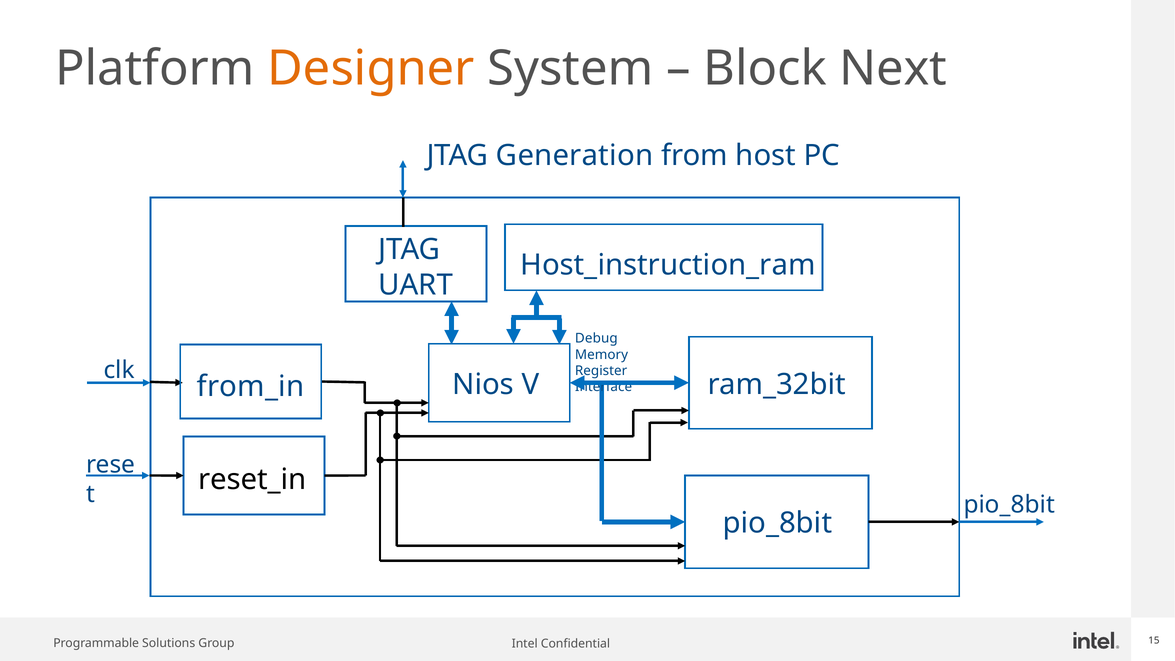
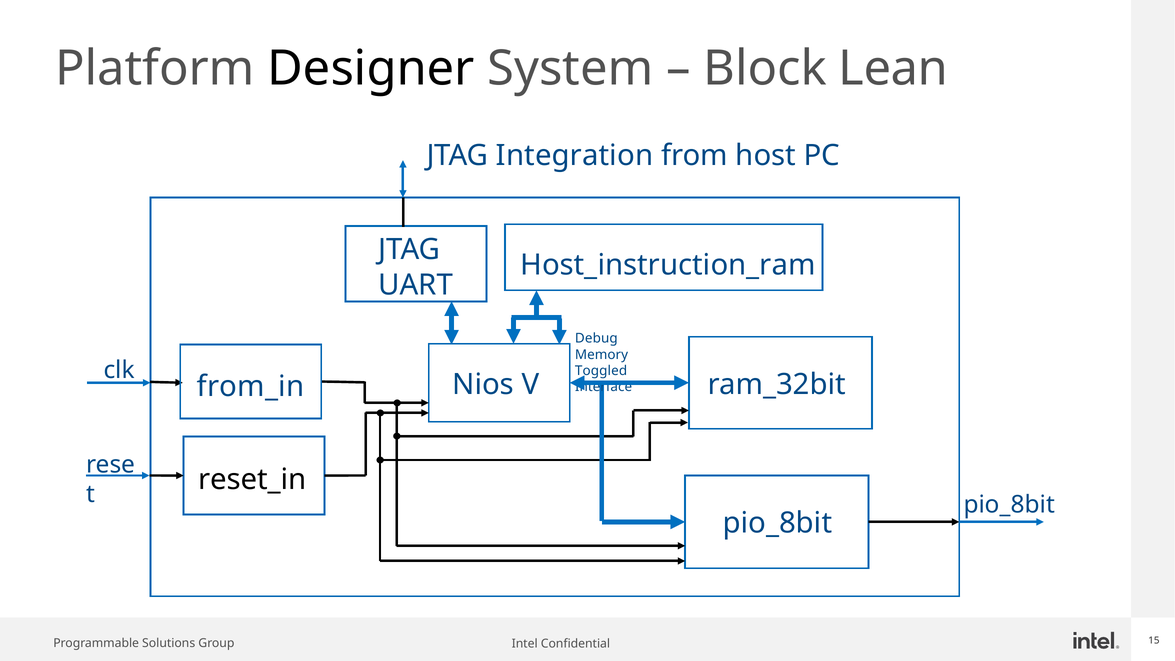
Designer colour: orange -> black (371, 69)
Next: Next -> Lean (893, 69)
Generation: Generation -> Integration (575, 156)
Register: Register -> Toggled (601, 371)
